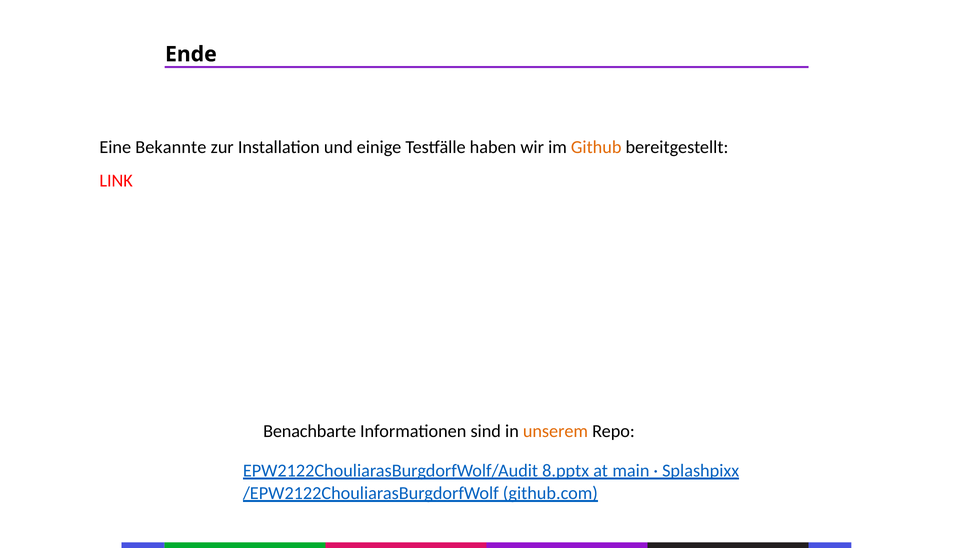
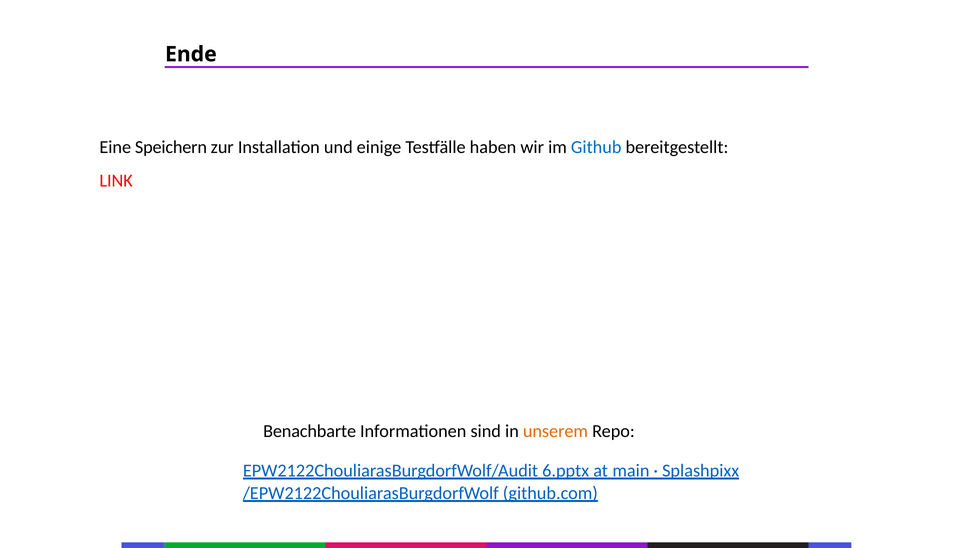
Bekannte: Bekannte -> Speichern (171, 147)
Github colour: orange -> blue (596, 147)
8.pptx: 8.pptx -> 6.pptx (566, 470)
